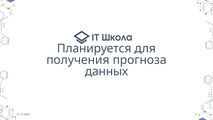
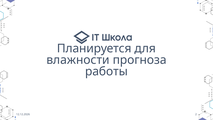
получения: получения -> влажности (78, 60)
данных: данных -> работы (106, 71)
